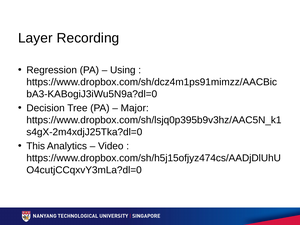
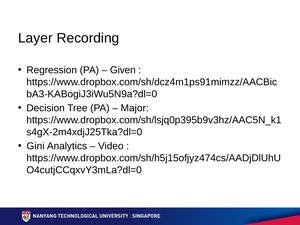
Using: Using -> Given (123, 70)
This: This -> Gini (36, 146)
